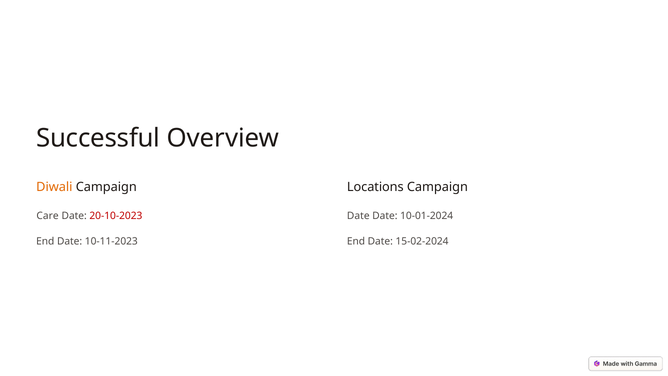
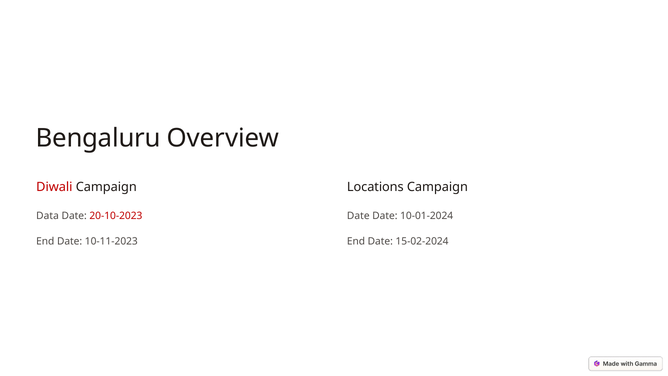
Successful: Successful -> Bengaluru (98, 138)
Diwali colour: orange -> red (54, 187)
Care: Care -> Data (48, 216)
